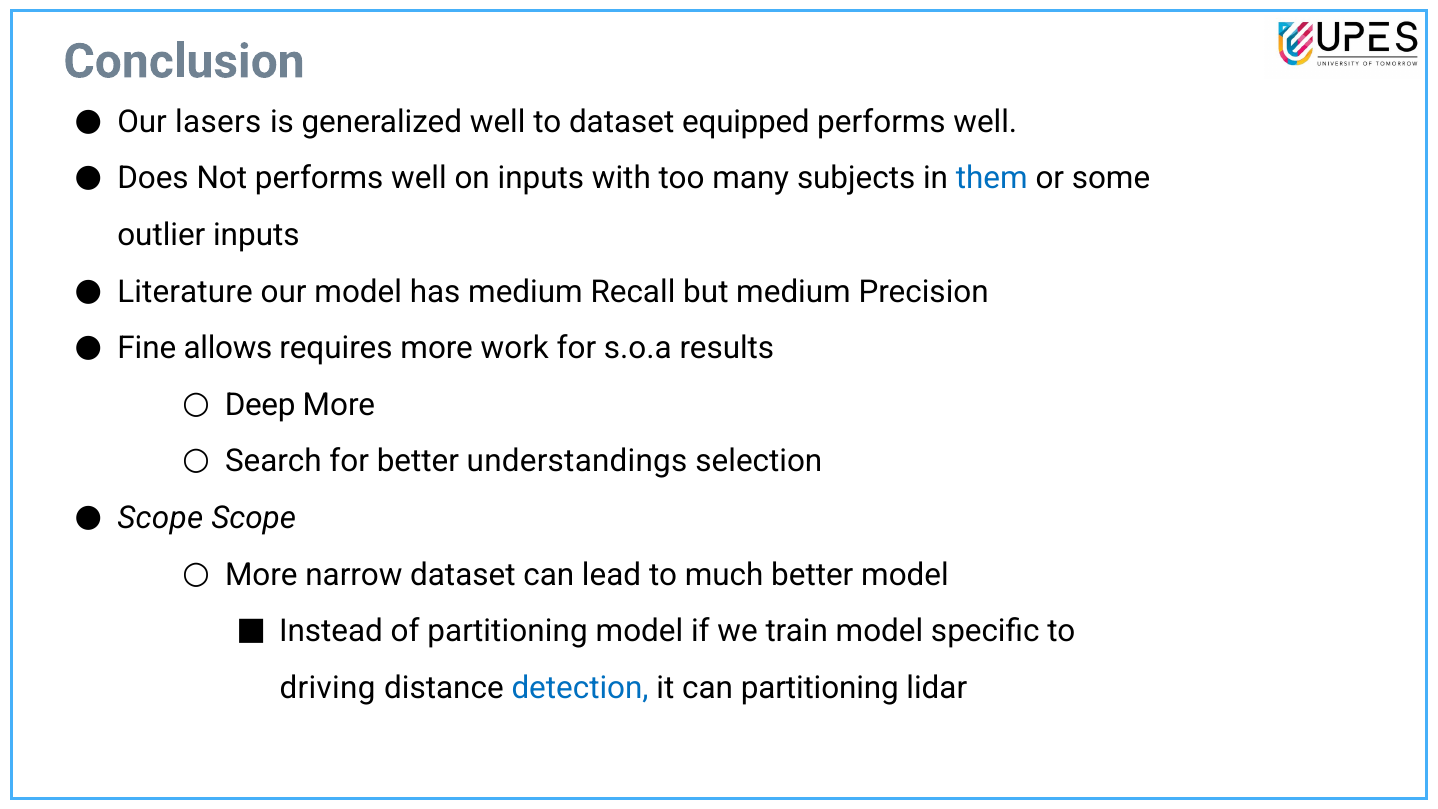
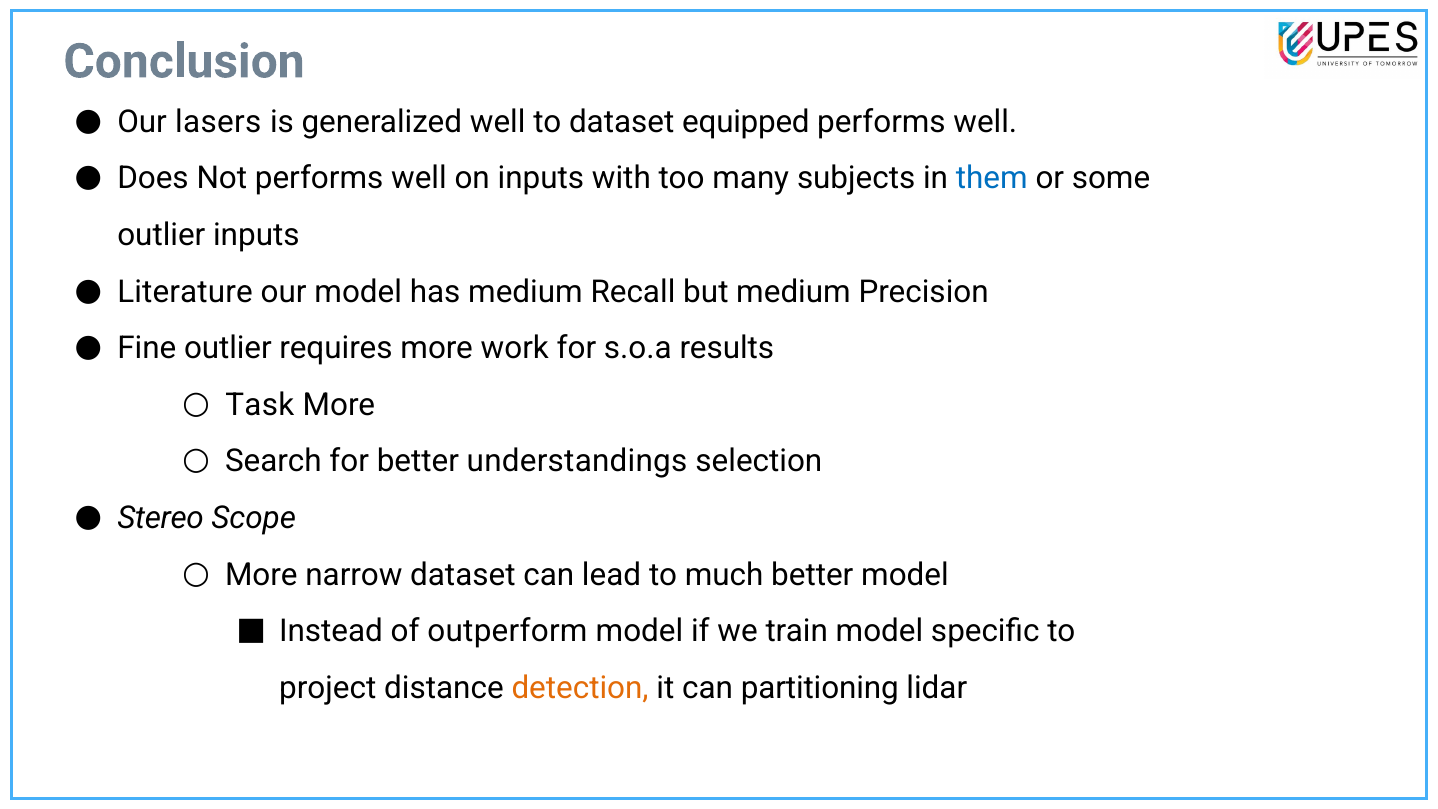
Fine allows: allows -> outlier (228, 348)
Deep: Deep -> Task (260, 405)
Scope: Scope -> Stereo (161, 518)
of partitioning: partitioning -> outperform (507, 631)
driving: driving -> project (328, 688)
detection colour: blue -> orange (580, 688)
